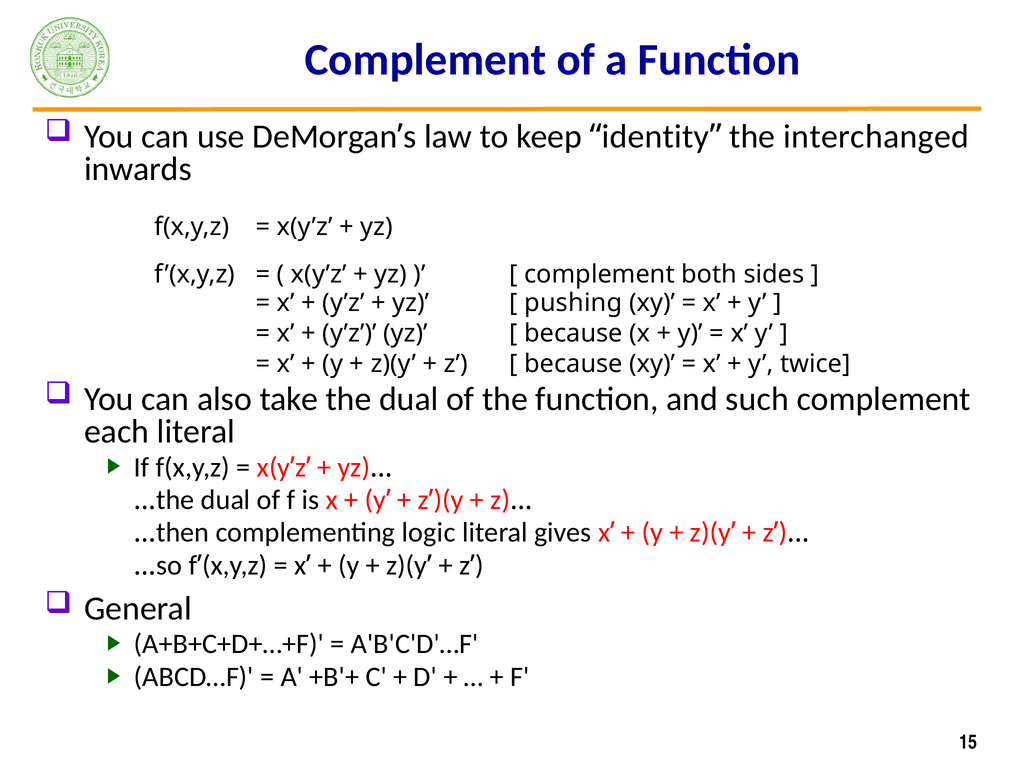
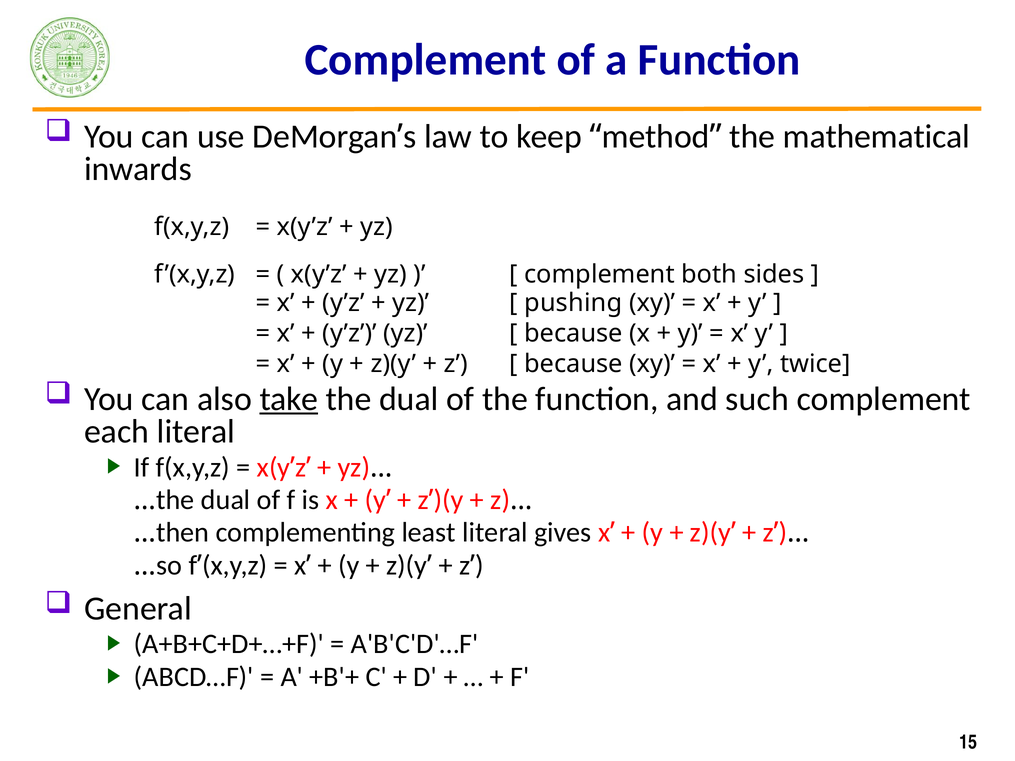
identity: identity -> method (656, 137)
interchanged: interchanged -> mathematical (876, 137)
take underline: none -> present (289, 399)
logic: logic -> least (429, 533)
